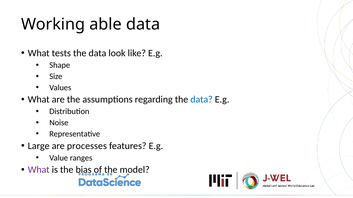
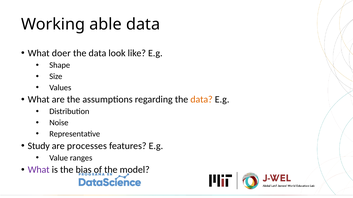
tests: tests -> doer (61, 53)
data colour: blue -> orange (202, 100)
Large: Large -> Study (39, 146)
